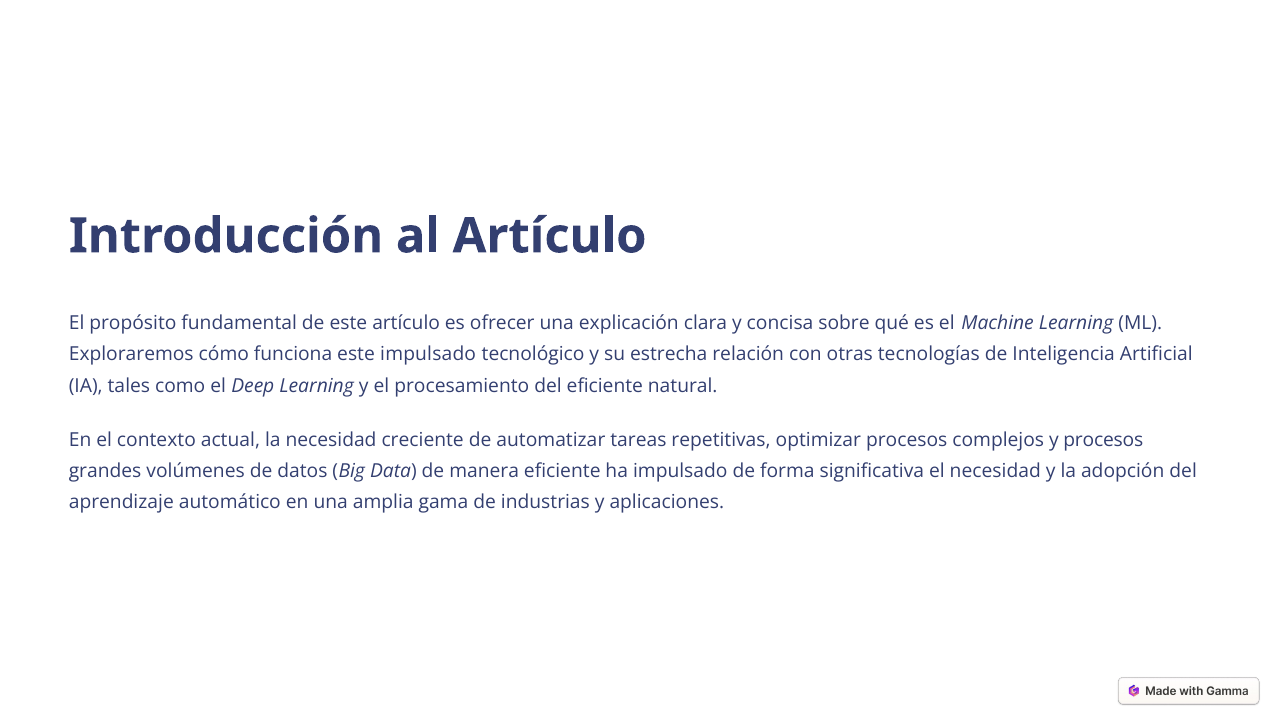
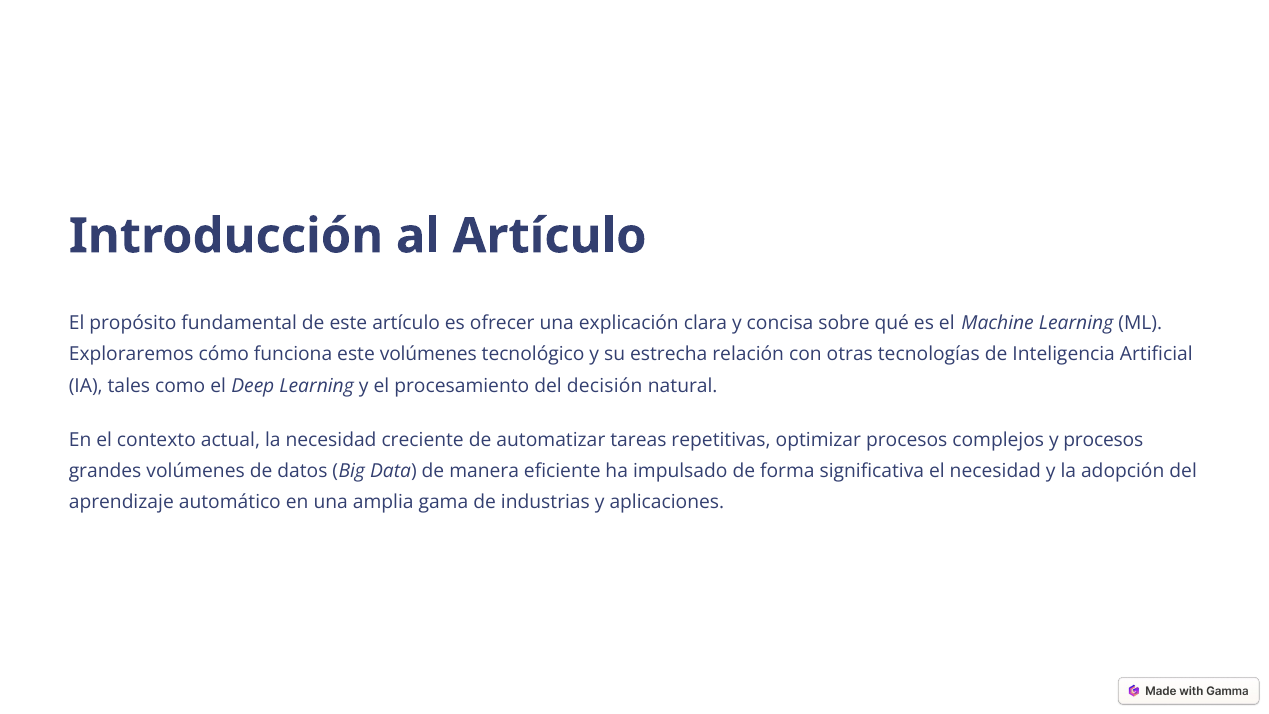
este impulsado: impulsado -> volúmenes (428, 354)
del eficiente: eficiente -> decisión (605, 386)
